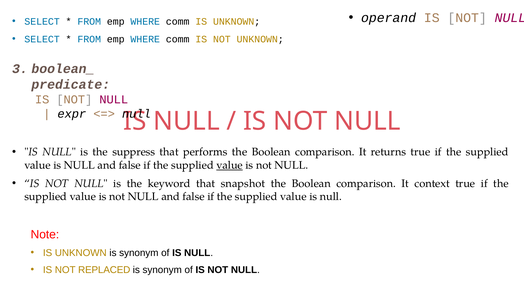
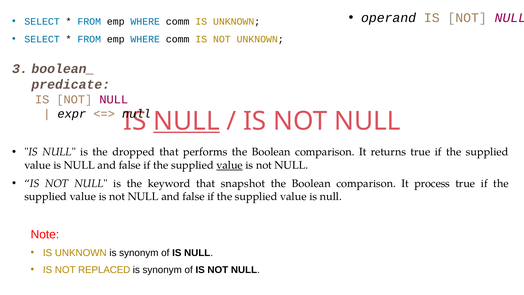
NULL underline: none -> present (187, 121)
suppress: suppress -> dropped (134, 152)
context: context -> process (432, 183)
